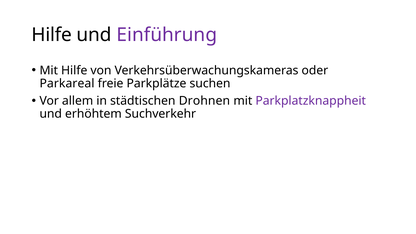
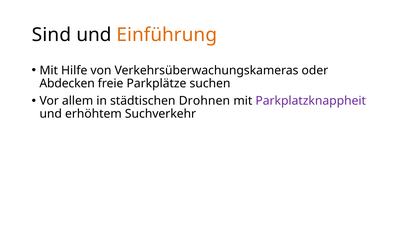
Hilfe: Hilfe -> Sind (51, 35)
Einführung colour: purple -> orange (167, 35)
Parkareal: Parkareal -> Abdecken (67, 83)
